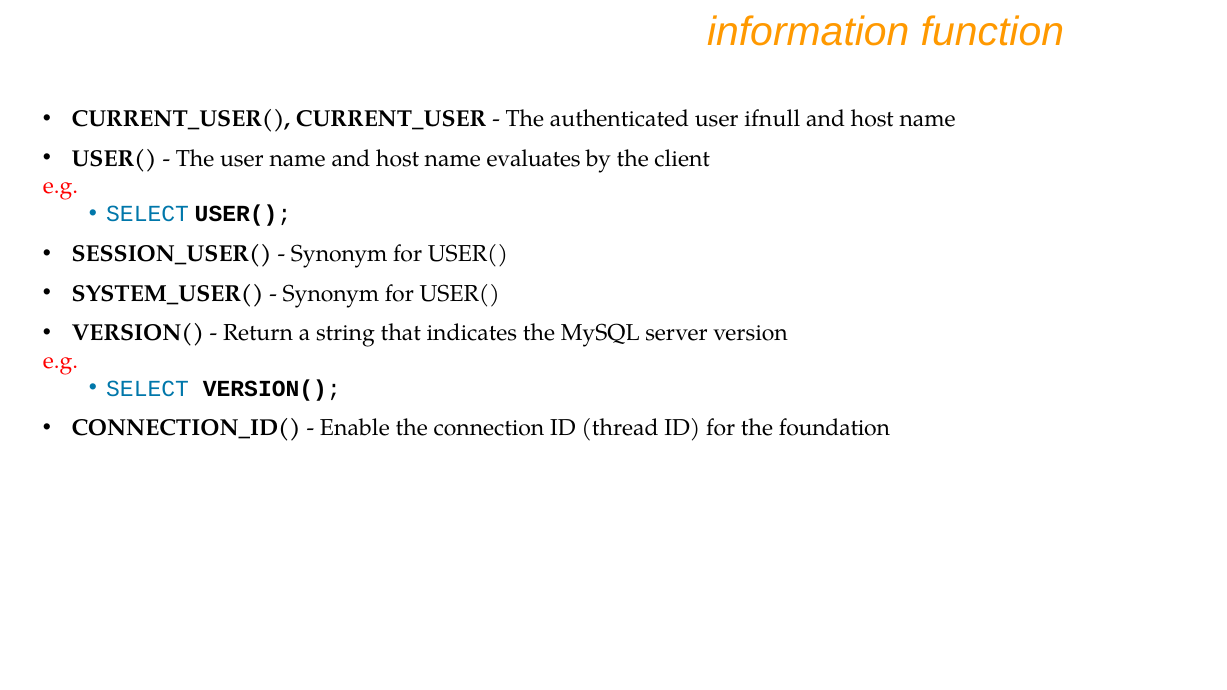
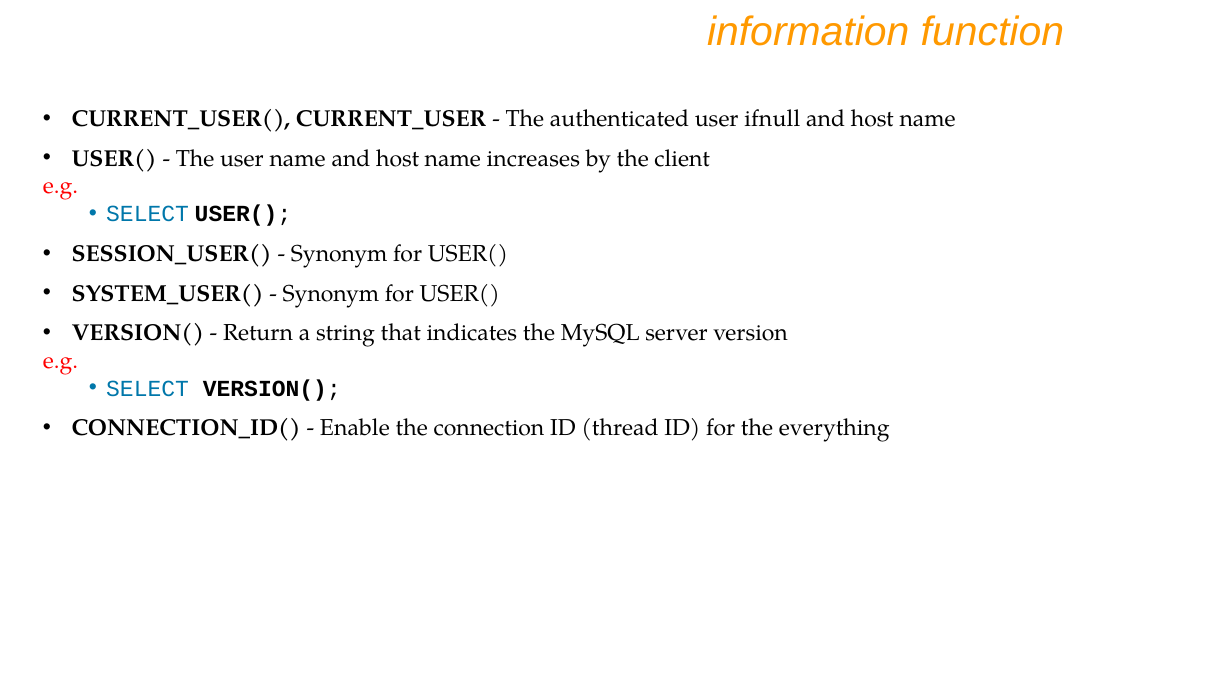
evaluates: evaluates -> increases (533, 159)
foundation: foundation -> everything (834, 429)
